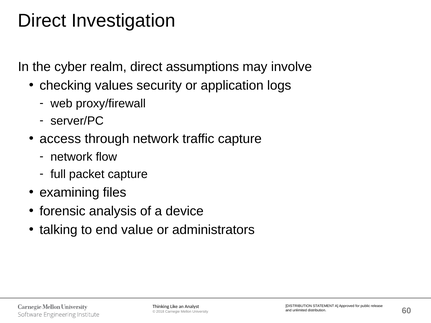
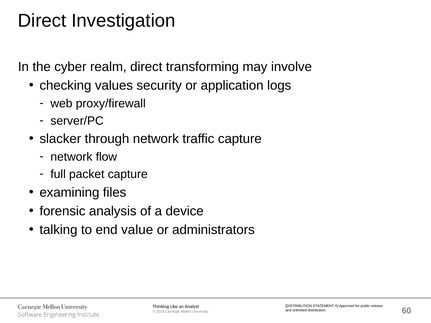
assumptions: assumptions -> transforming (202, 67)
access: access -> slacker (60, 139)
